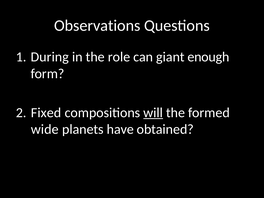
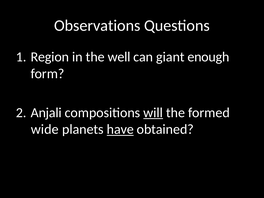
During: During -> Region (50, 57)
role: role -> well (119, 57)
Fixed: Fixed -> Anjali (46, 113)
have underline: none -> present (120, 129)
